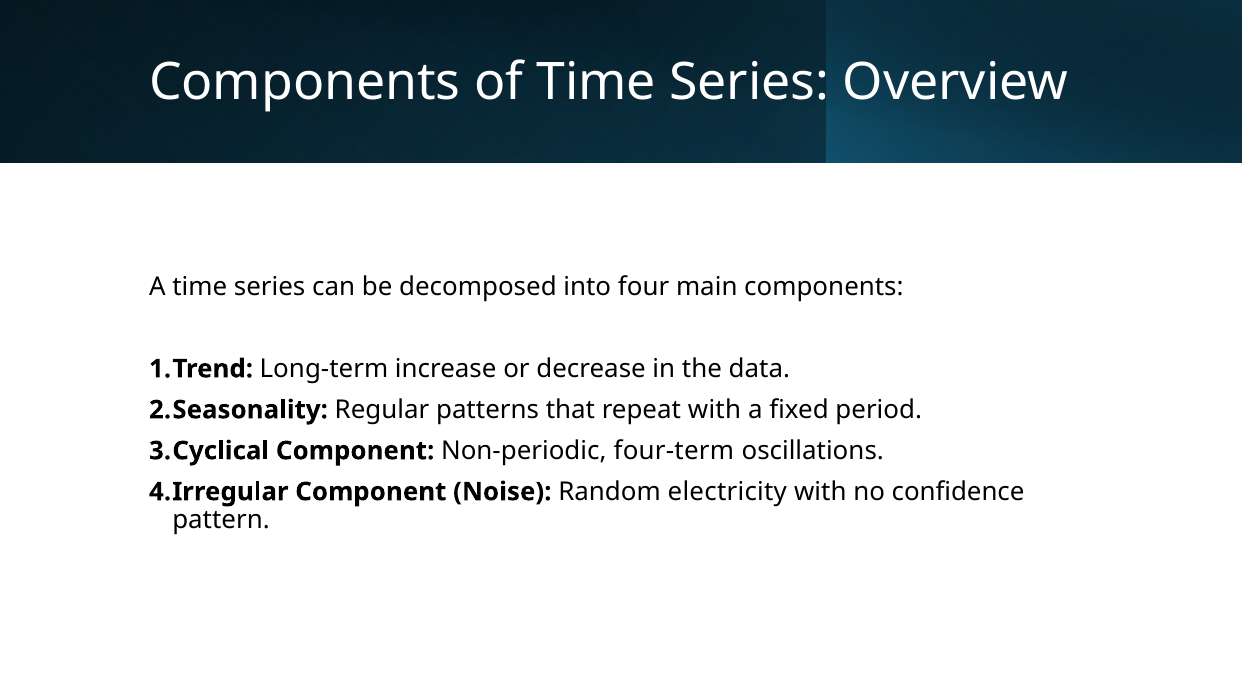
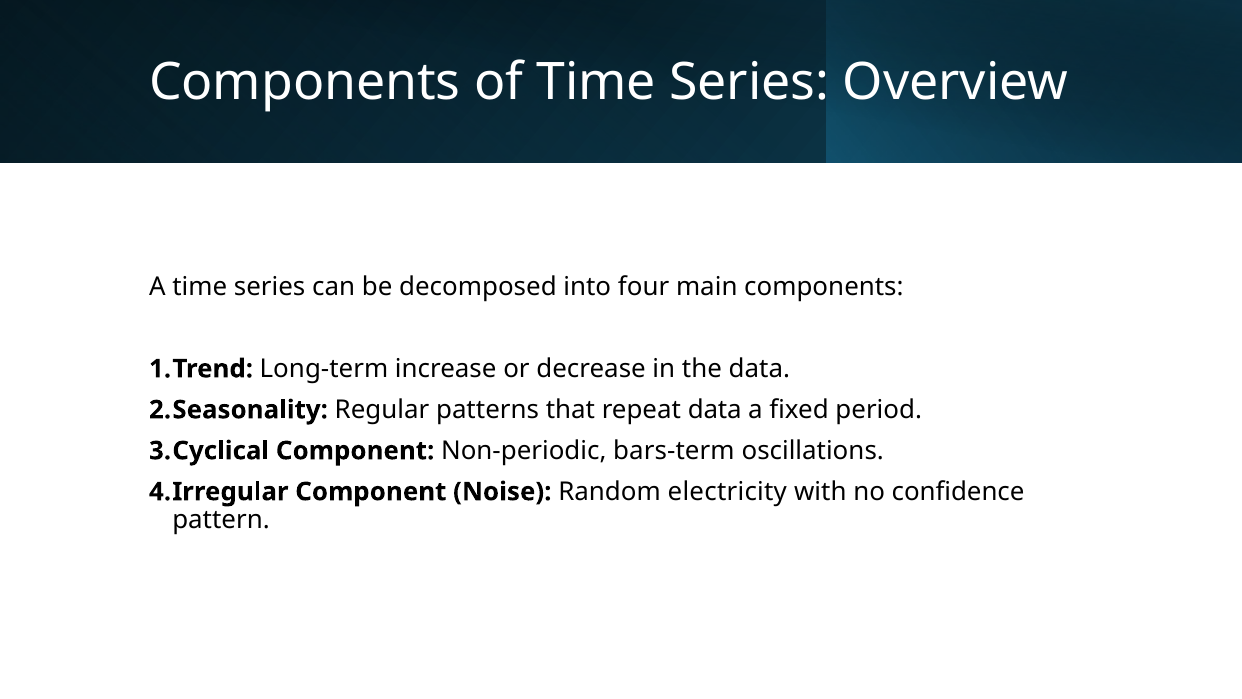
repeat with: with -> data (715, 410)
four-term: four-term -> bars-term (674, 451)
